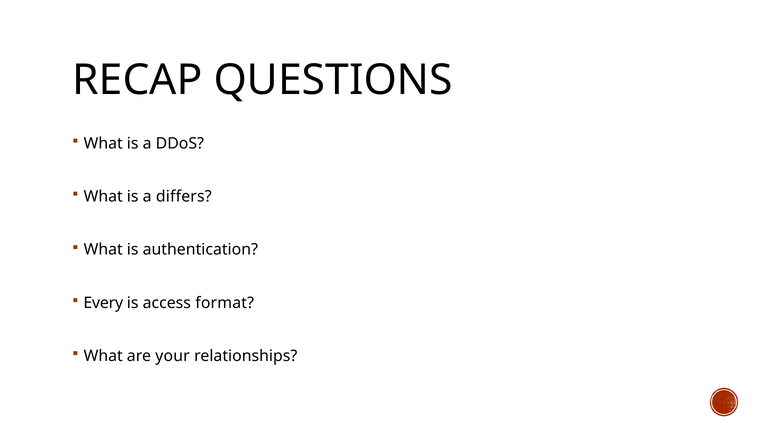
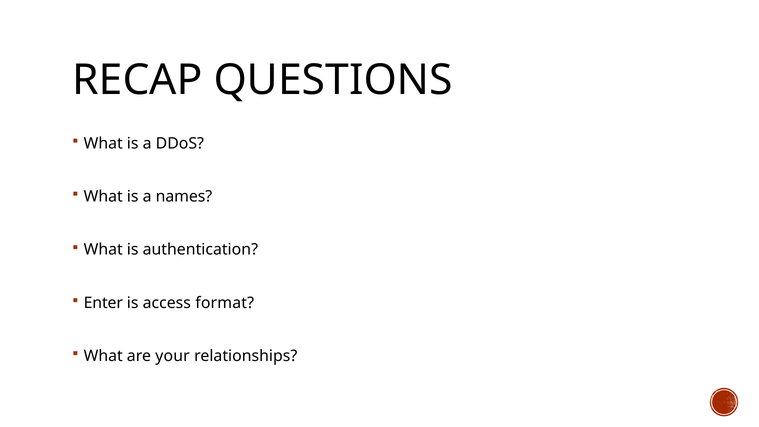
differs: differs -> names (184, 197)
Every: Every -> Enter (103, 303)
